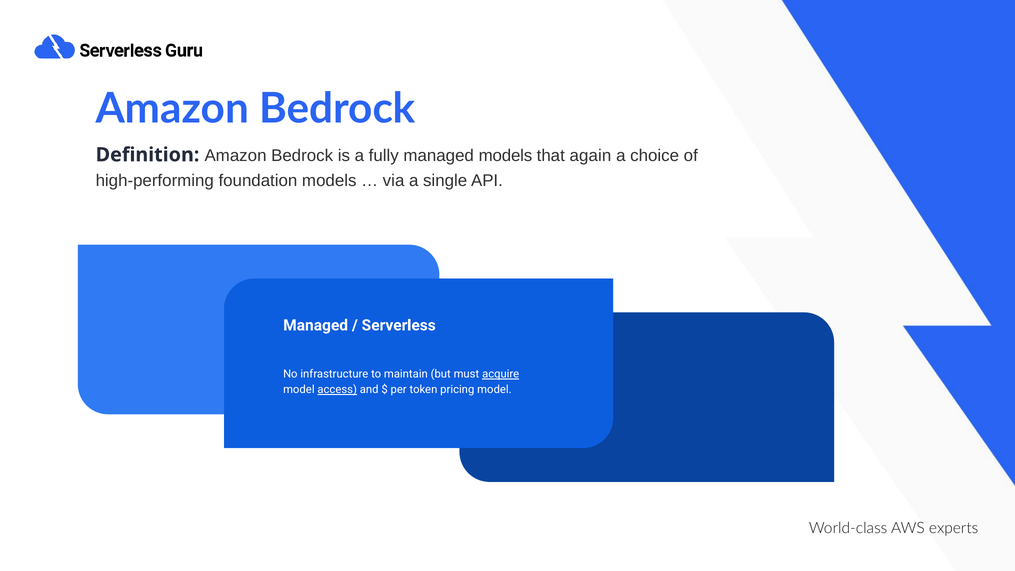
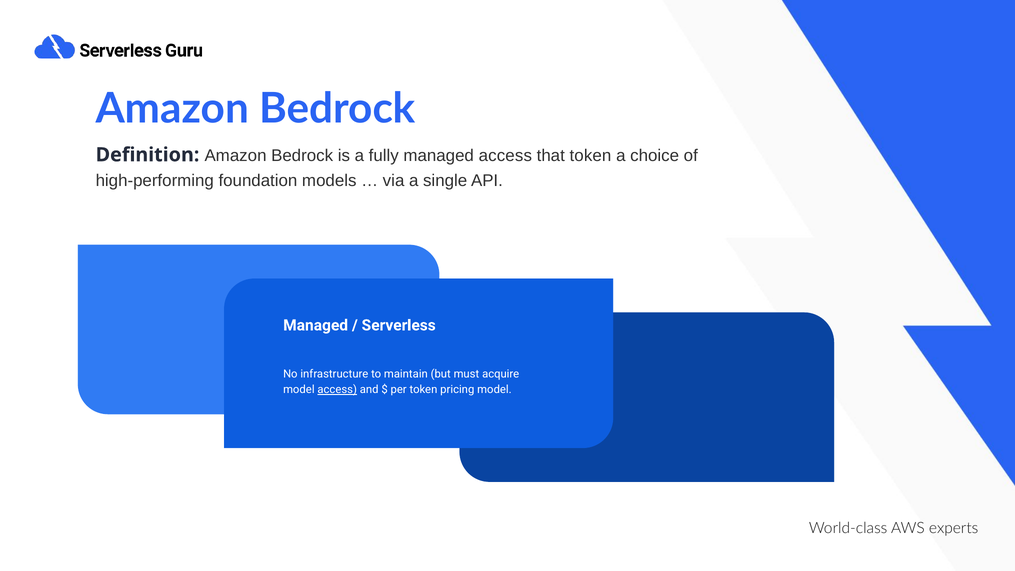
managed models: models -> access (505, 156)
that again: again -> token (590, 156)
acquire underline: present -> none (501, 374)
